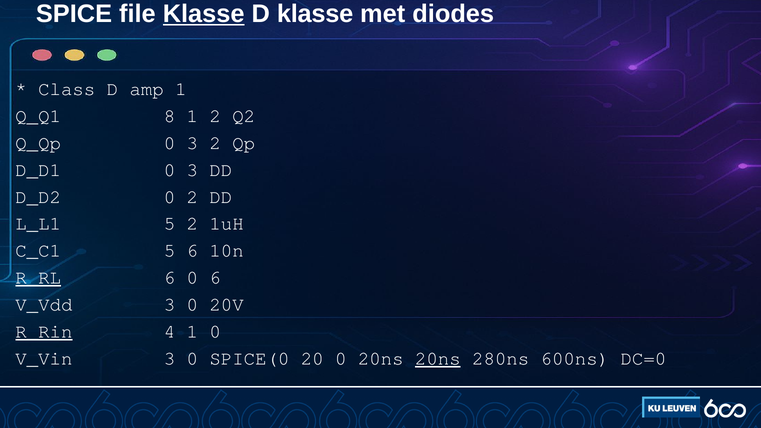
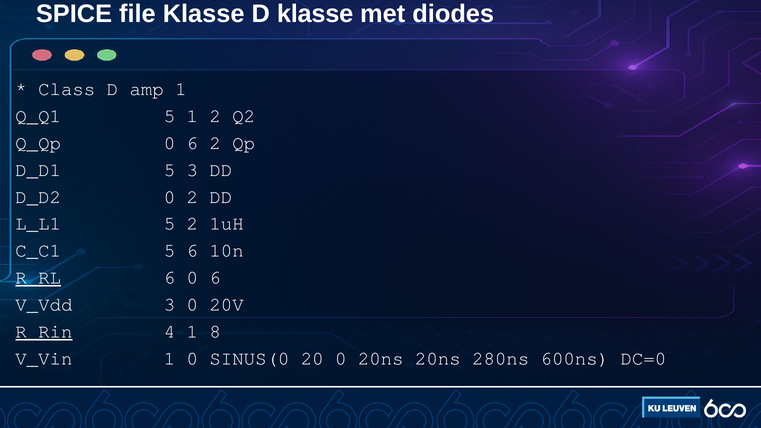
Klasse underline: present -> none (204, 14)
Q_Q1 8: 8 -> 5 (169, 116)
Q_Qp 0 3: 3 -> 6 (192, 143)
D_D1 0: 0 -> 5 (169, 170)
1 0: 0 -> 8 (215, 332)
V_Vin 3: 3 -> 1 (169, 359)
SPICE(0: SPICE(0 -> SINUS(0 (249, 359)
20ns underline: present -> none (438, 359)
